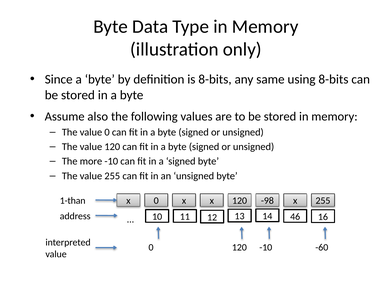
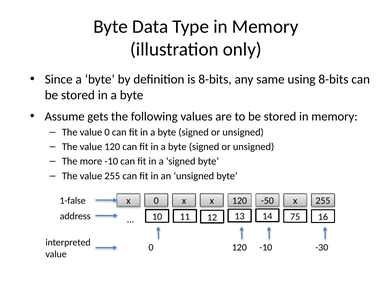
also: also -> gets (98, 116)
1-than: 1-than -> 1-false (73, 201)
-98: -98 -> -50 (267, 201)
46: 46 -> 75 (295, 217)
-60: -60 -> -30 (322, 247)
